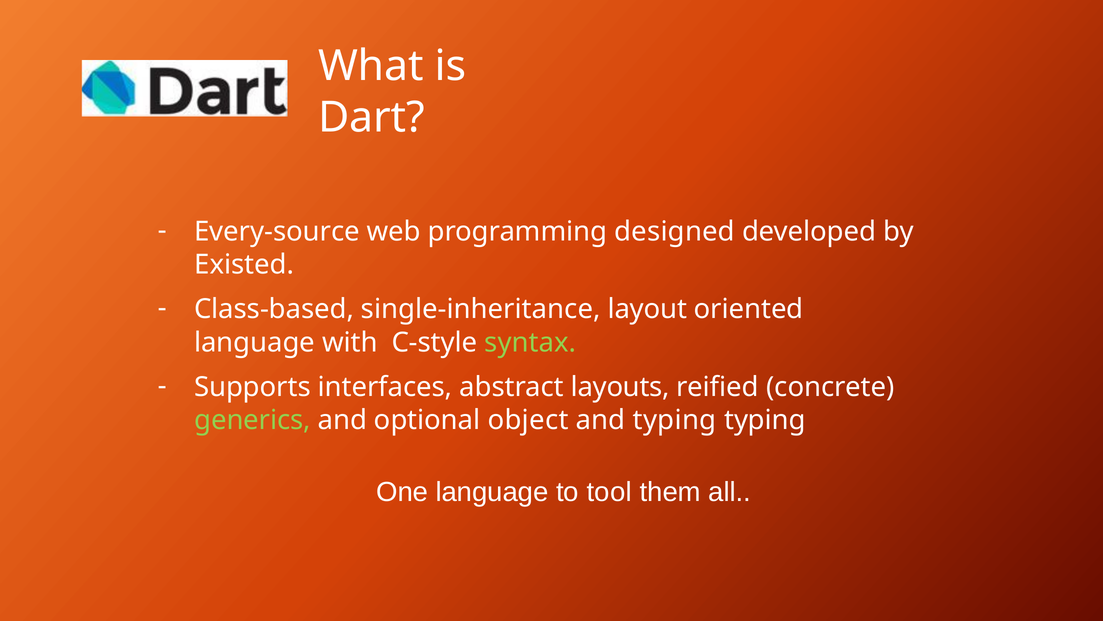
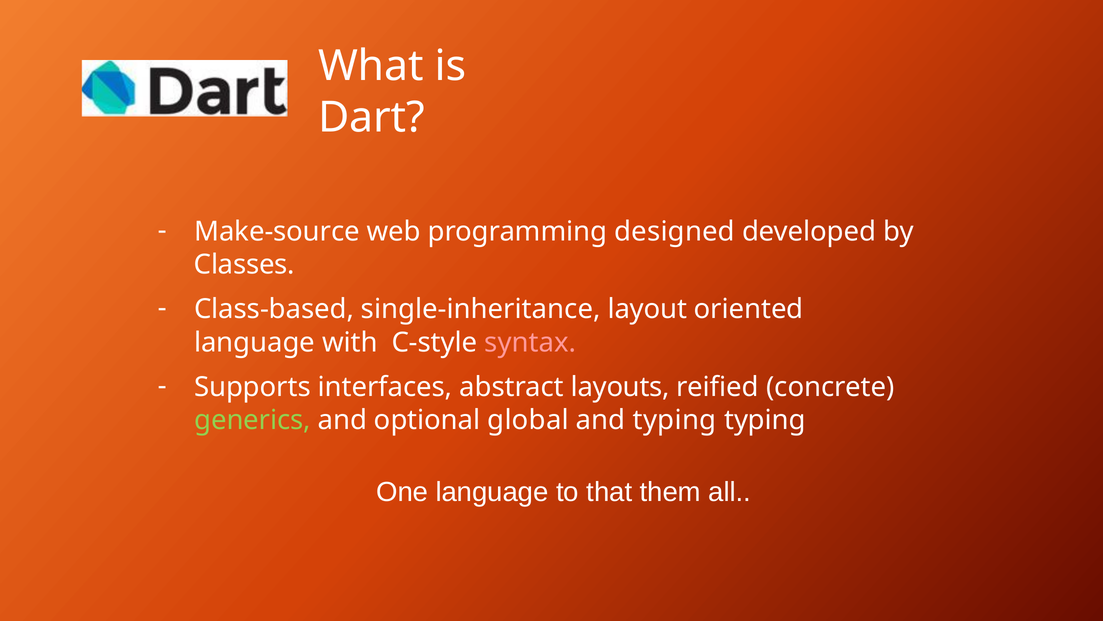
Every-source: Every-source -> Make-source (277, 231)
Existed: Existed -> Classes (244, 264)
syntax colour: light green -> pink (530, 342)
object: object -> global (528, 420)
tool: tool -> that (609, 492)
